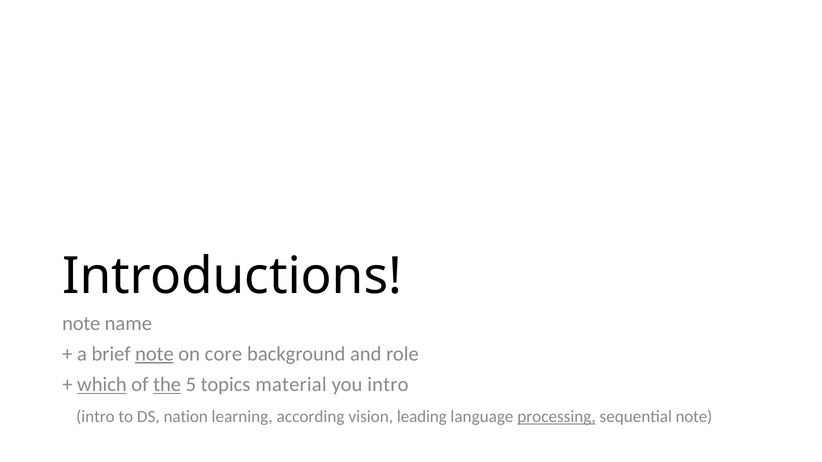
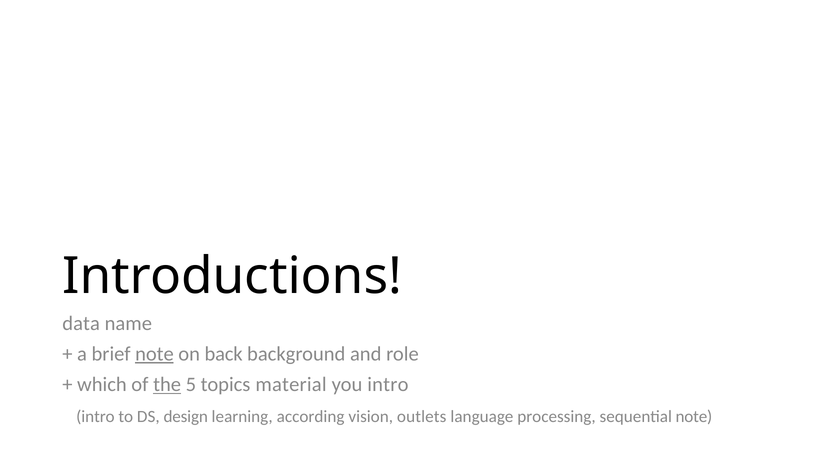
note: note -> data (81, 324)
core: core -> back (224, 354)
which underline: present -> none (102, 385)
nation: nation -> design (186, 417)
leading: leading -> outlets (422, 417)
processing underline: present -> none (556, 417)
